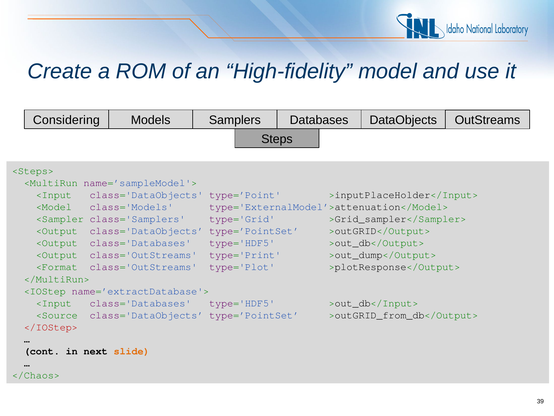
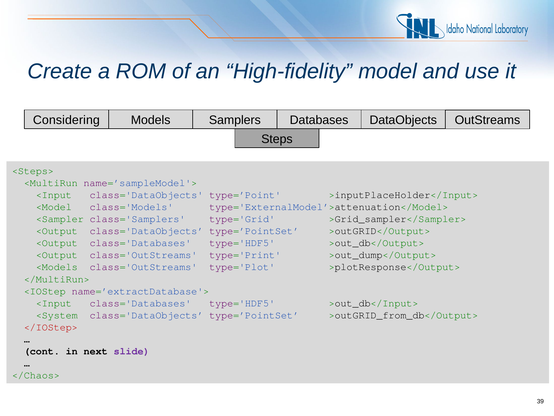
<Format: <Format -> <Models (57, 267)
<Source: <Source -> <System (57, 315)
slide colour: orange -> purple (132, 351)
